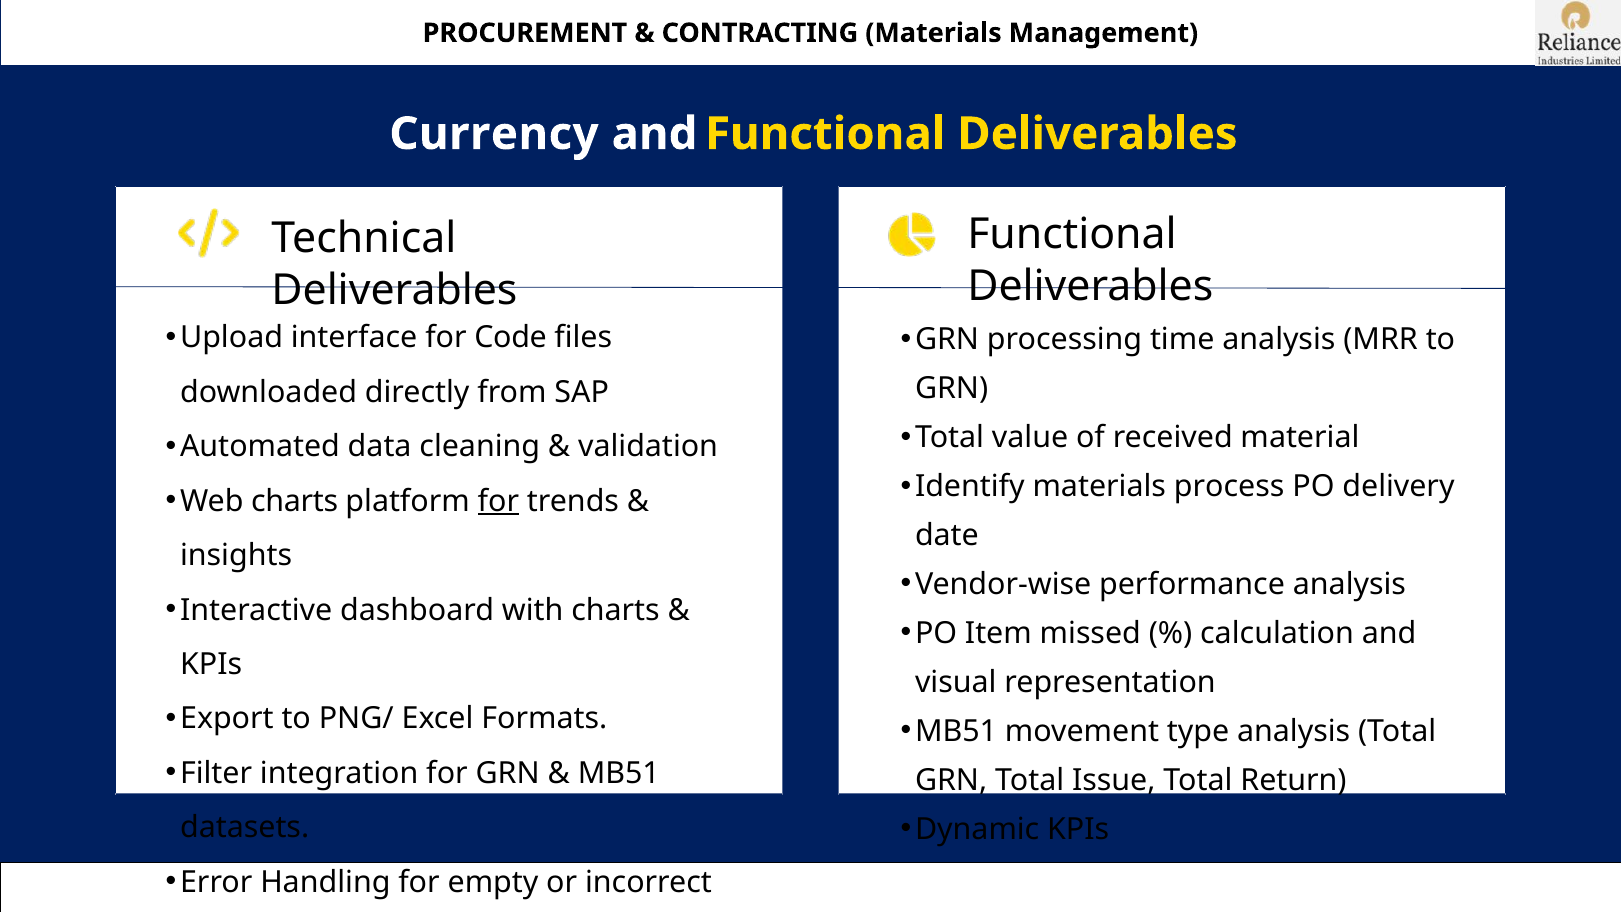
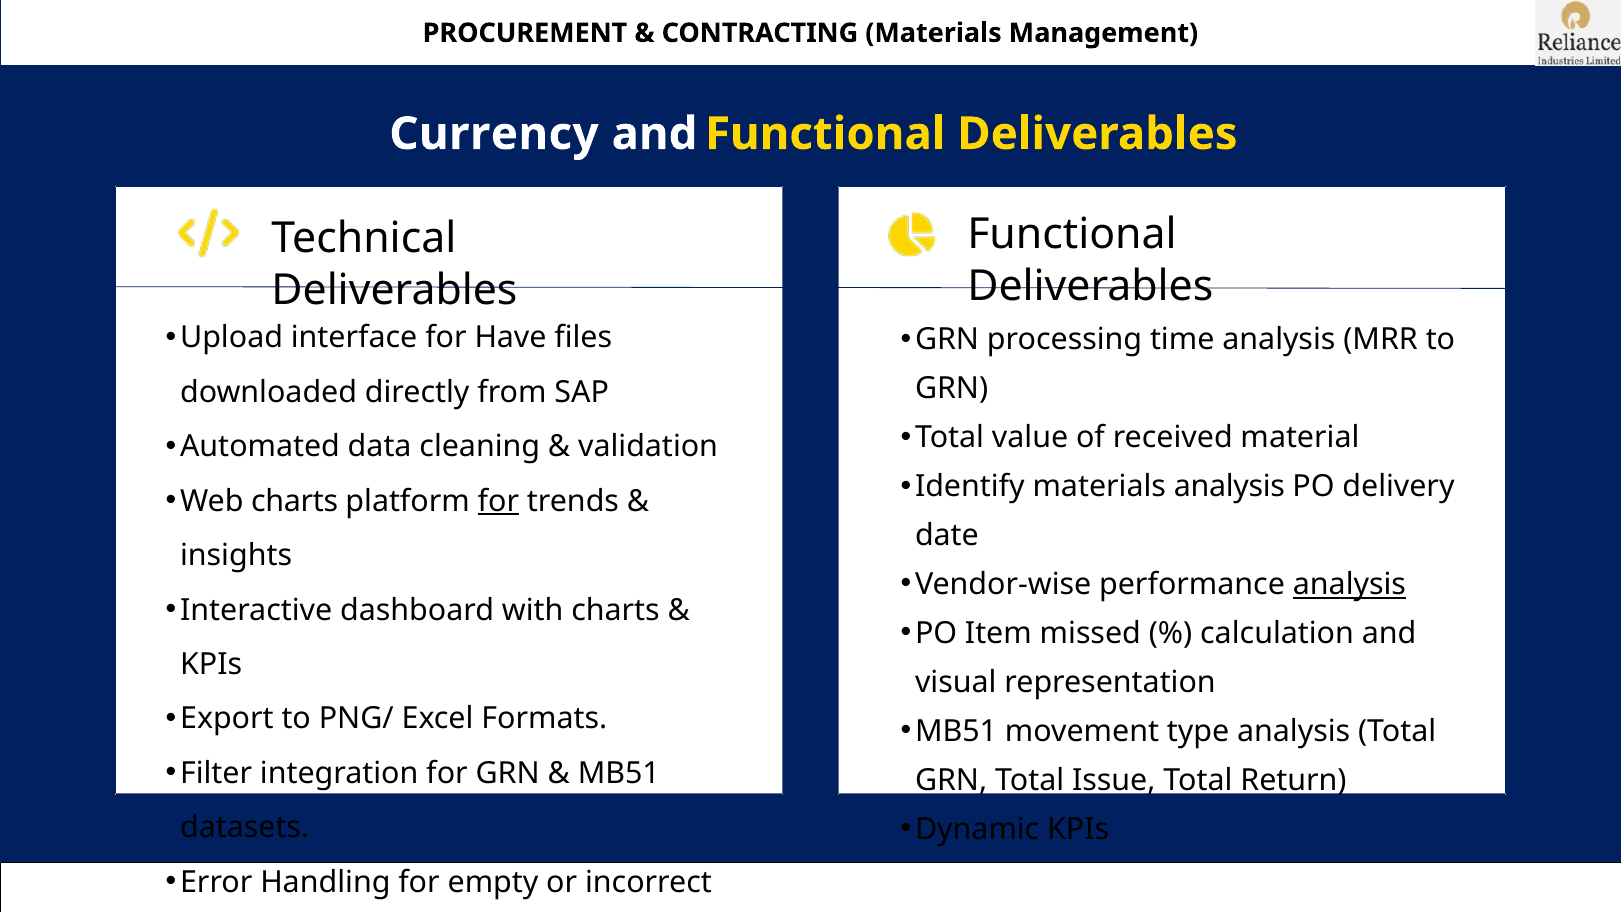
Code: Code -> Have (510, 338)
materials process: process -> analysis (1229, 487)
analysis underline: none -> present (1349, 584)
